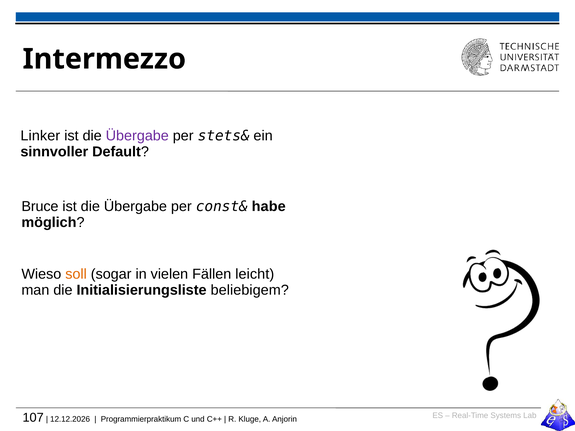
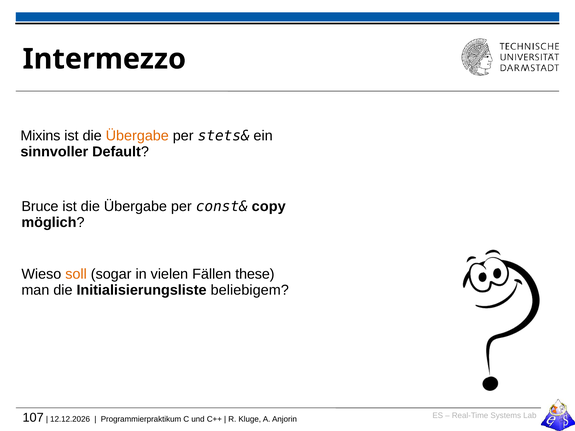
Linker: Linker -> Mixins (40, 136)
Übergabe colour: purple -> orange (137, 136)
habe: habe -> copy (269, 206)
leicht: leicht -> these (255, 274)
